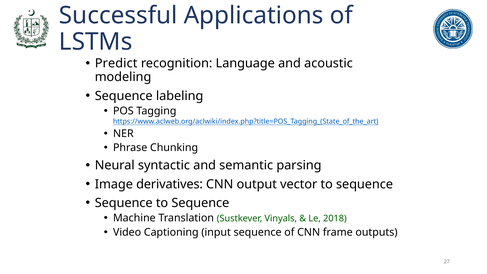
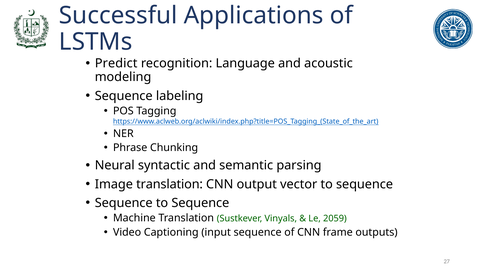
Image derivatives: derivatives -> translation (170, 184)
2018: 2018 -> 2059 (335, 219)
